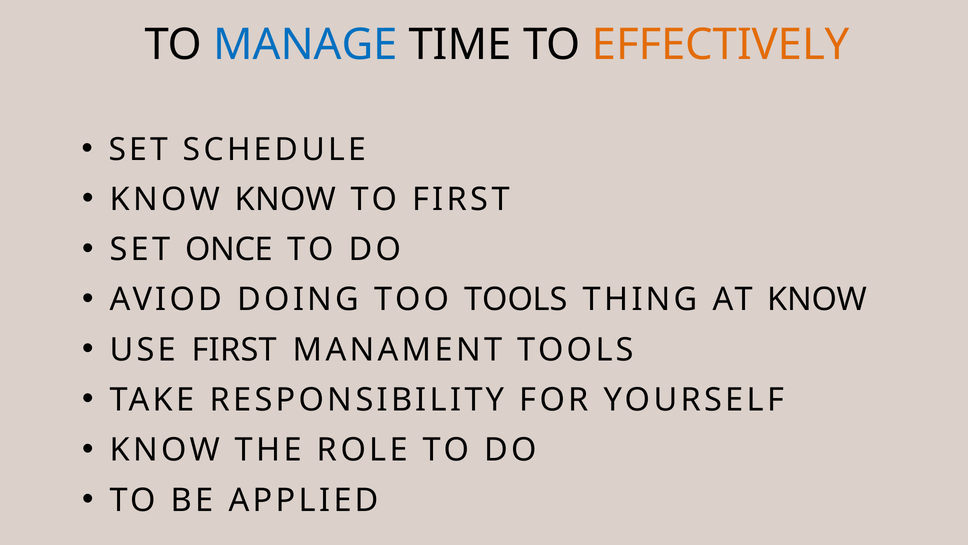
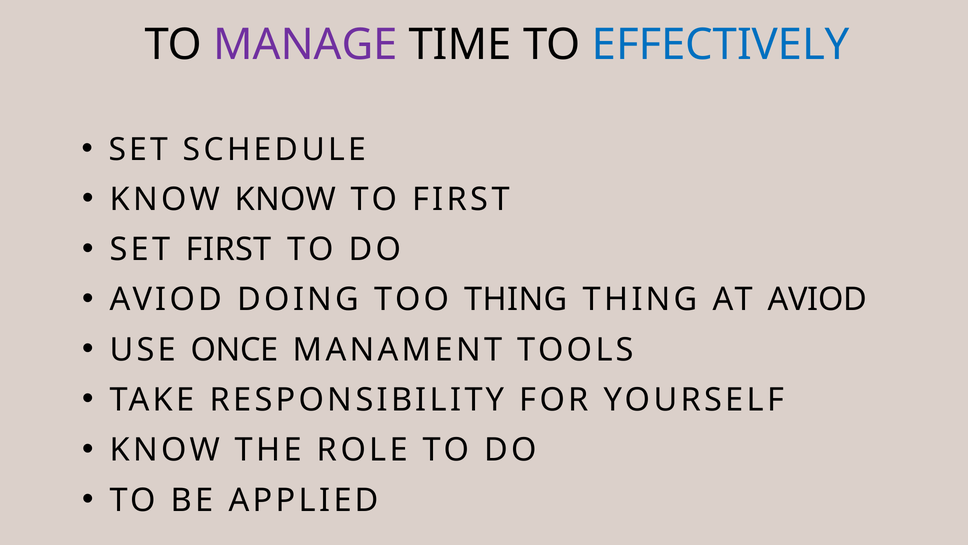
MANAGE colour: blue -> purple (305, 45)
EFFECTIVELY colour: orange -> blue (721, 45)
SET ONCE: ONCE -> FIRST (229, 249)
TOO TOOLS: TOOLS -> THING (516, 299)
AT KNOW: KNOW -> AVIOD (817, 299)
USE FIRST: FIRST -> ONCE (235, 350)
